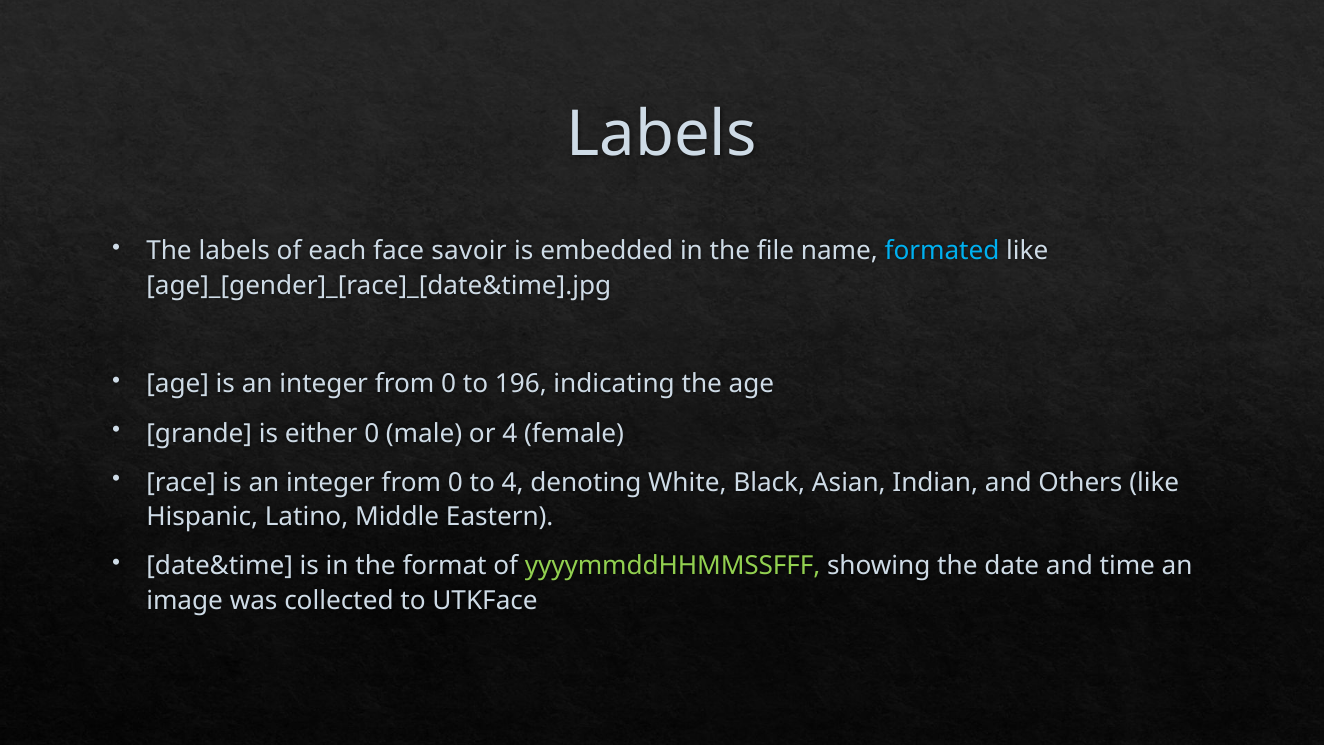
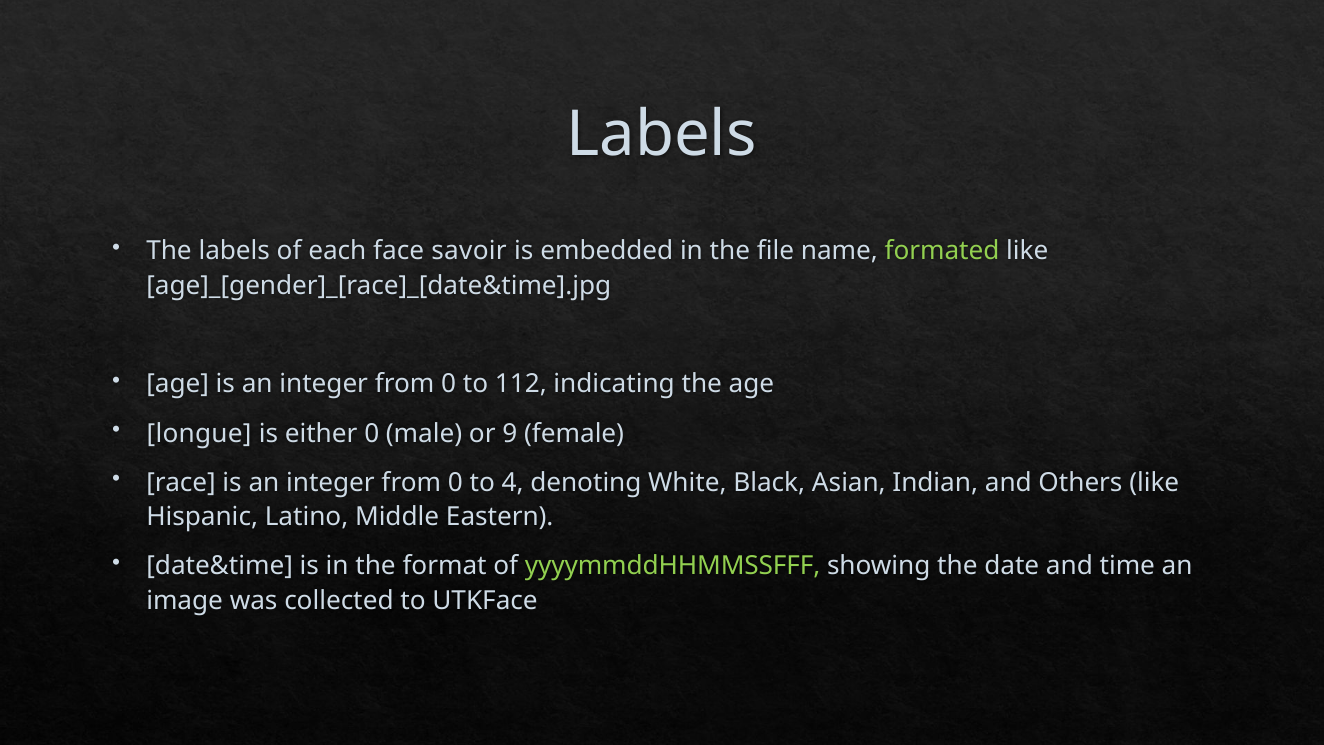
formated colour: light blue -> light green (942, 251)
196: 196 -> 112 (521, 384)
grande: grande -> longue (199, 433)
or 4: 4 -> 9 (510, 433)
